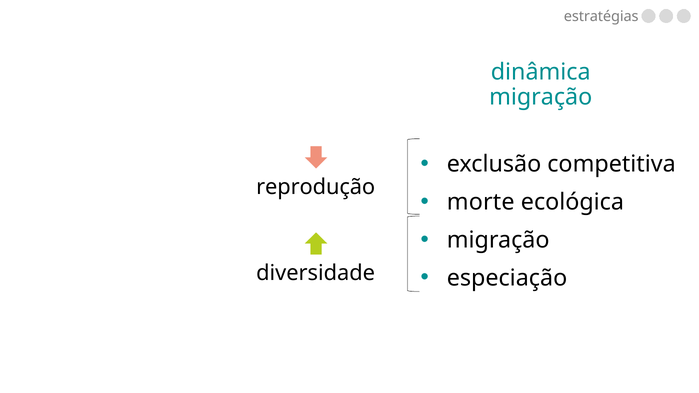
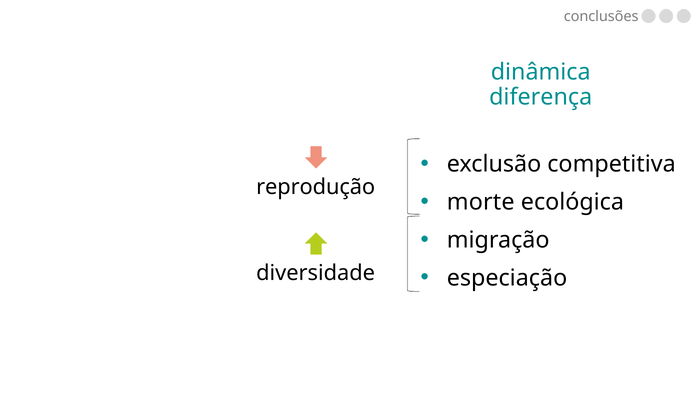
estratégias: estratégias -> conclusões (601, 16)
migração: migração -> diferença (541, 97)
